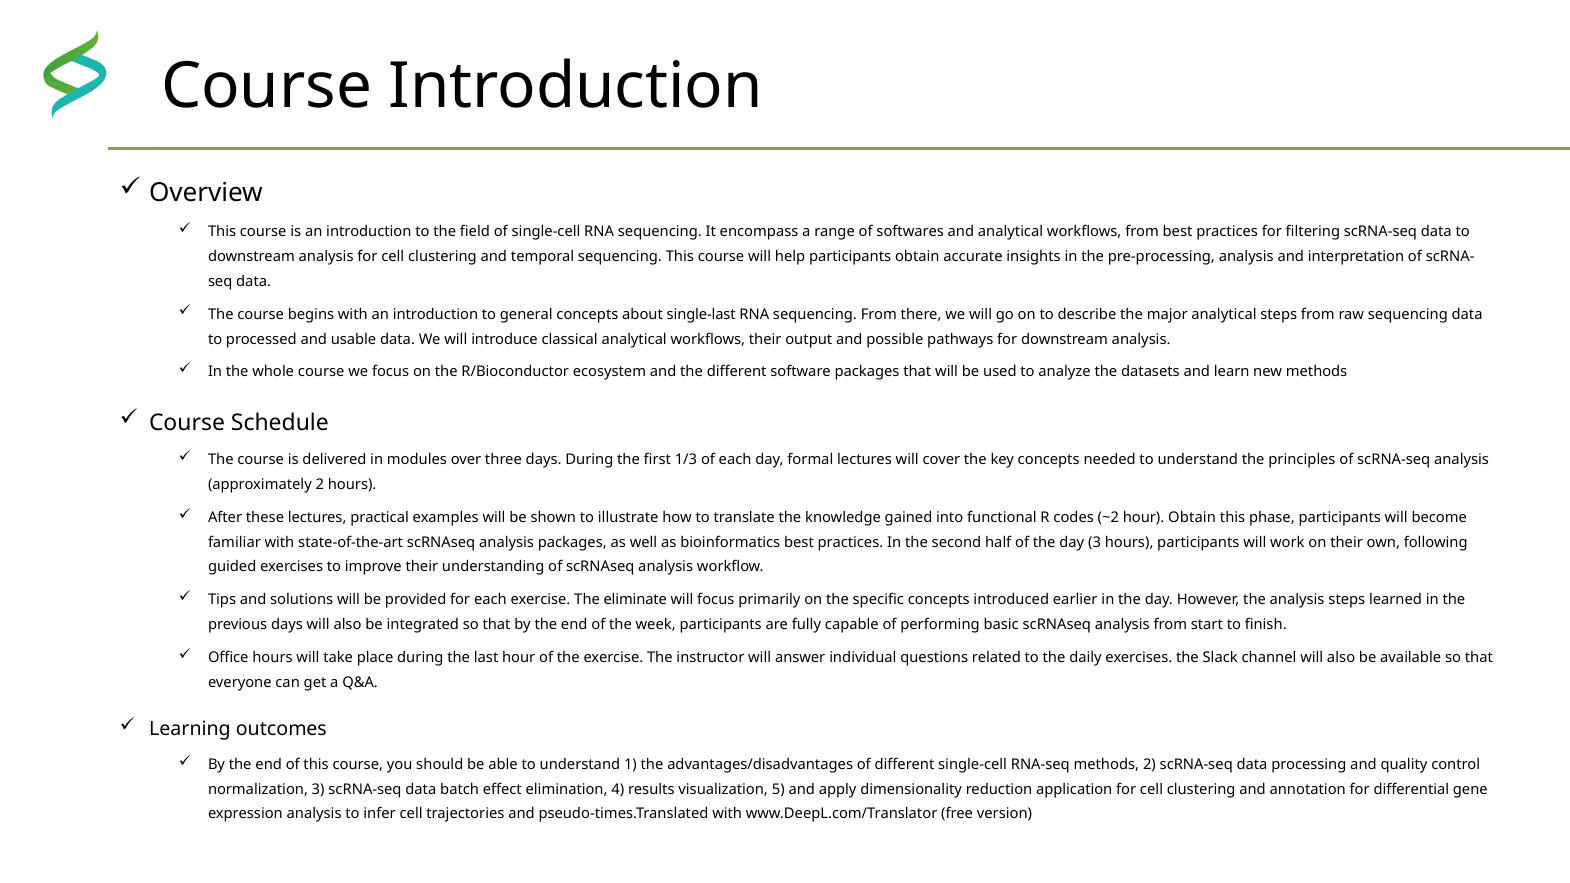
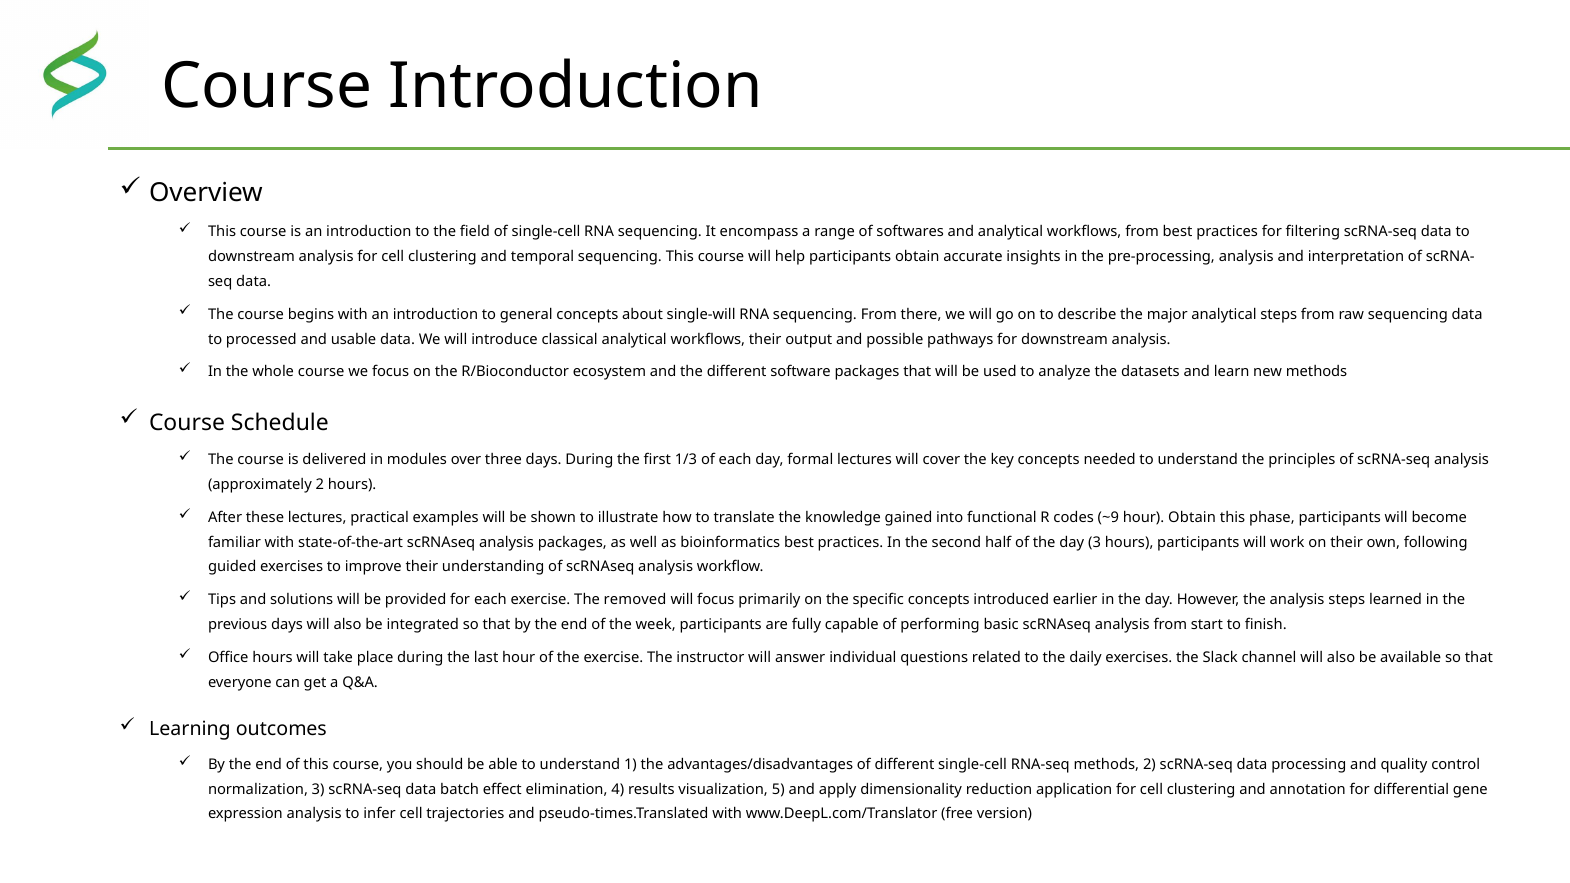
single-last: single-last -> single-will (701, 314)
~2: ~2 -> ~9 (1108, 518)
eliminate: eliminate -> removed (635, 600)
